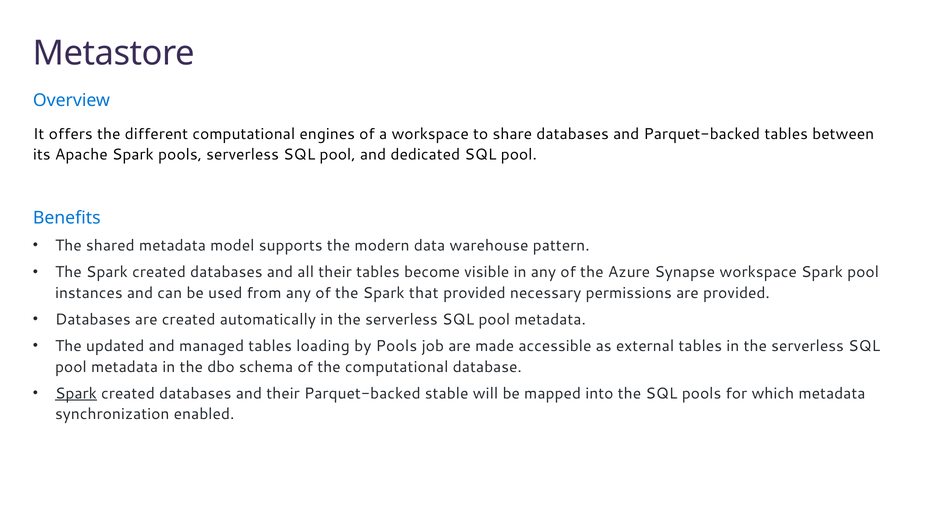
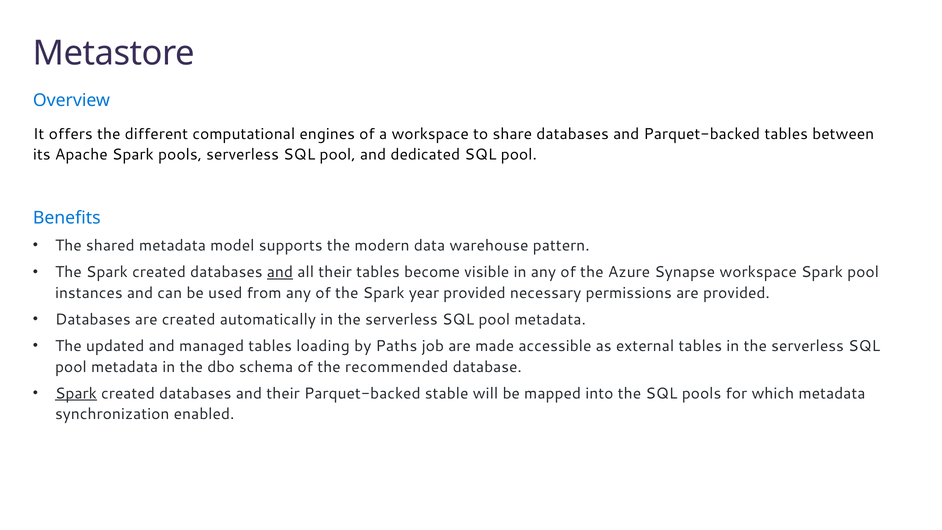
and underline: none -> present (280, 272)
that: that -> year (424, 293)
by Pools: Pools -> Paths (396, 346)
the computational: computational -> recommended (397, 367)
